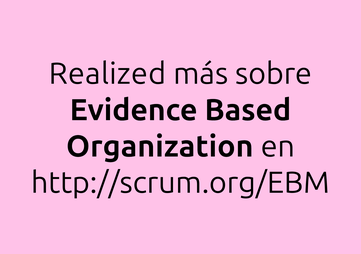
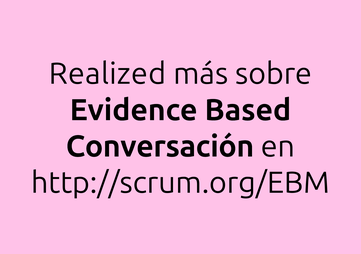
Organization: Organization -> Conversación (160, 147)
